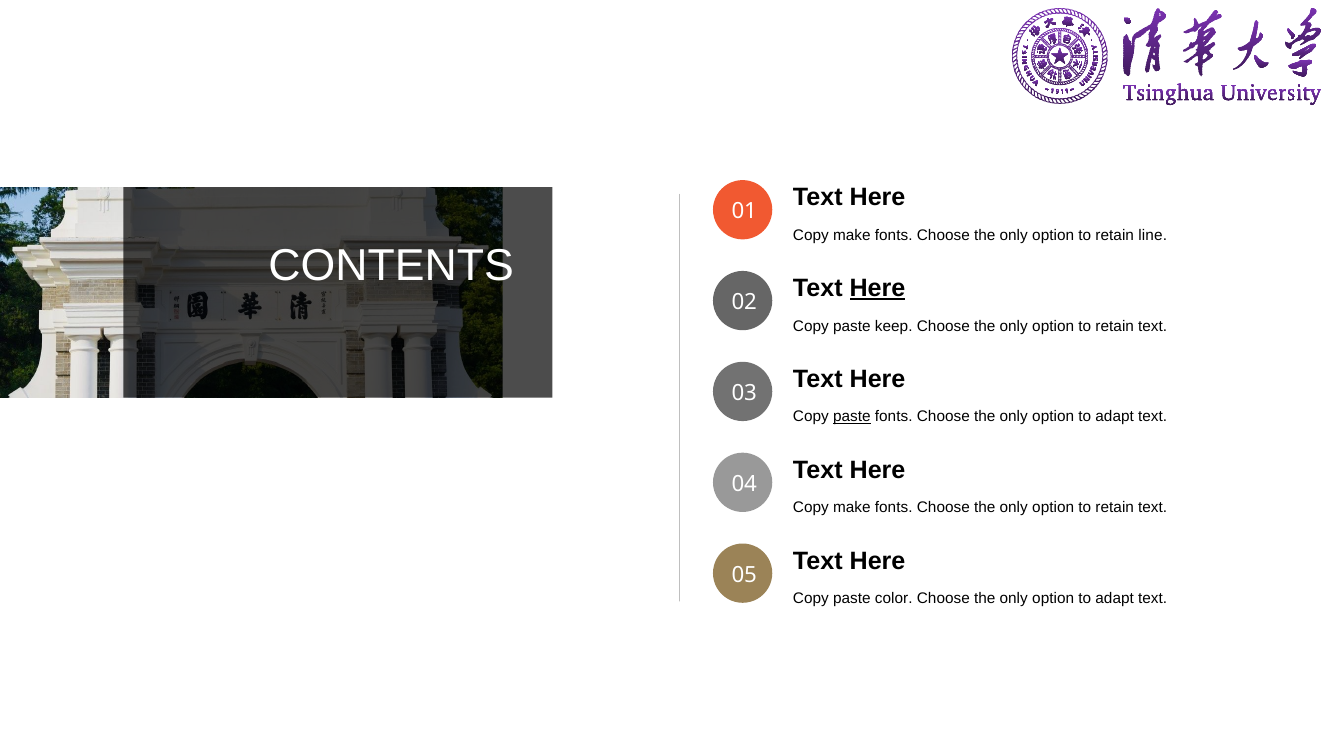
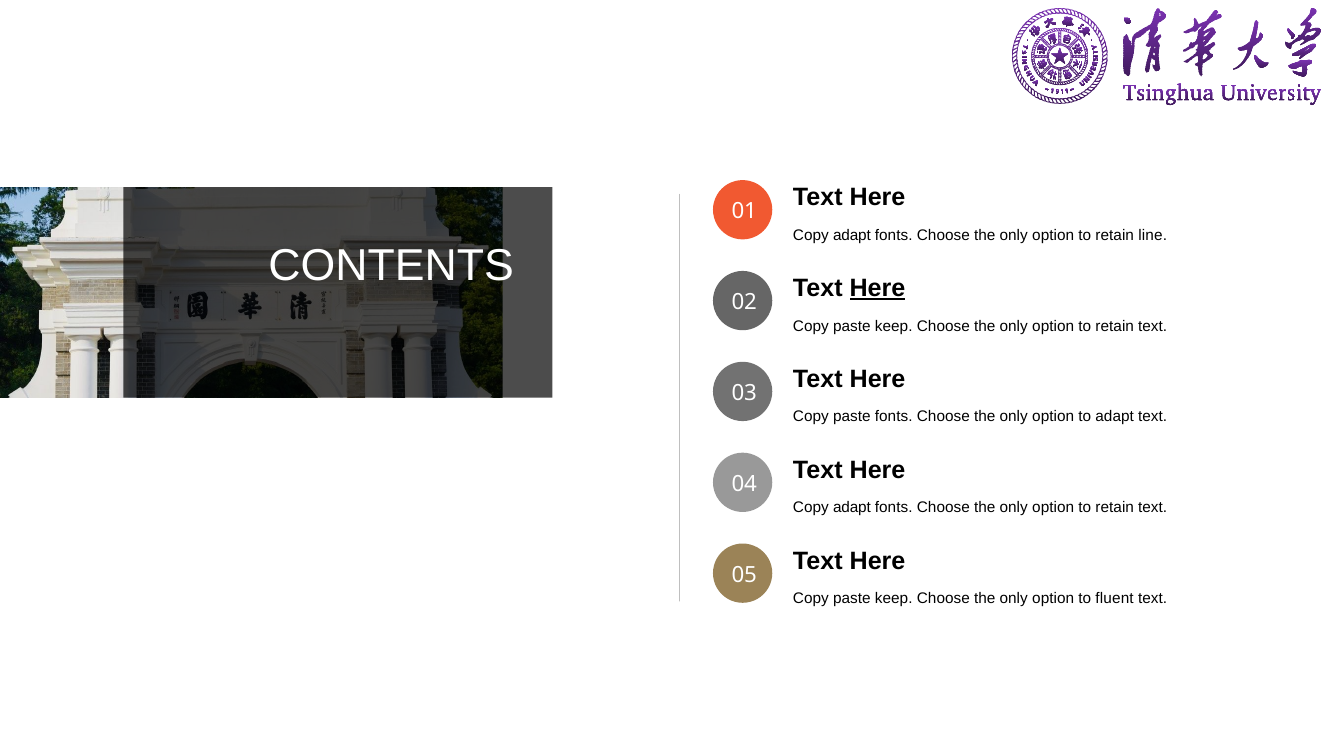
make: make -> adapt (852, 235)
paste underline: present -> none (852, 417)
make: make -> adapt (852, 508)
color: color -> keep (894, 599)
adapt: adapt -> fluent (1115, 599)
